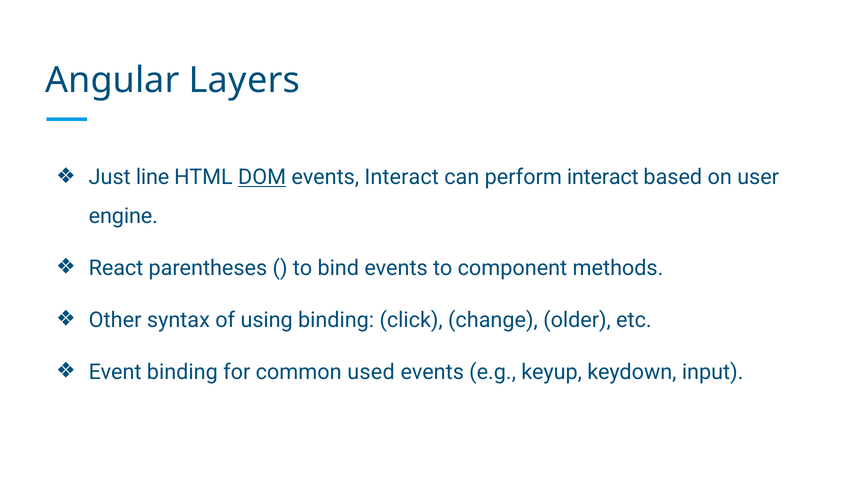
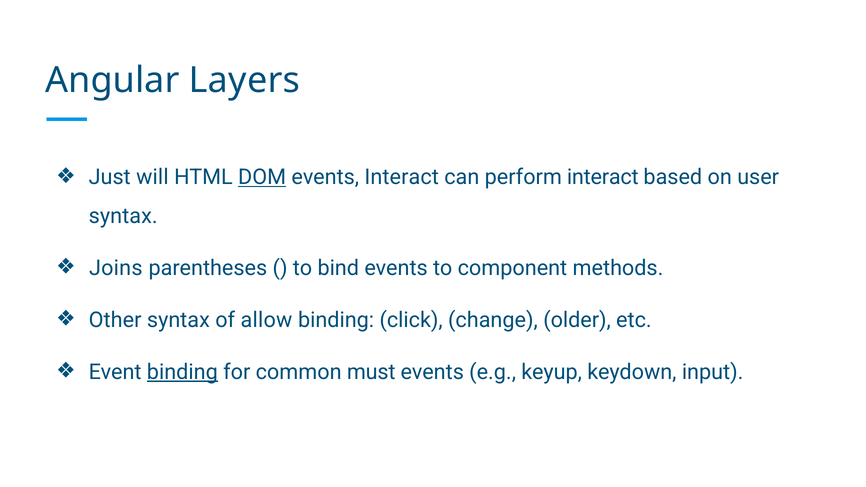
line: line -> will (152, 177)
engine: engine -> syntax (123, 216)
React: React -> Joins (116, 268)
using: using -> allow (266, 320)
binding underline: none -> present (182, 372)
used: used -> must (371, 372)
